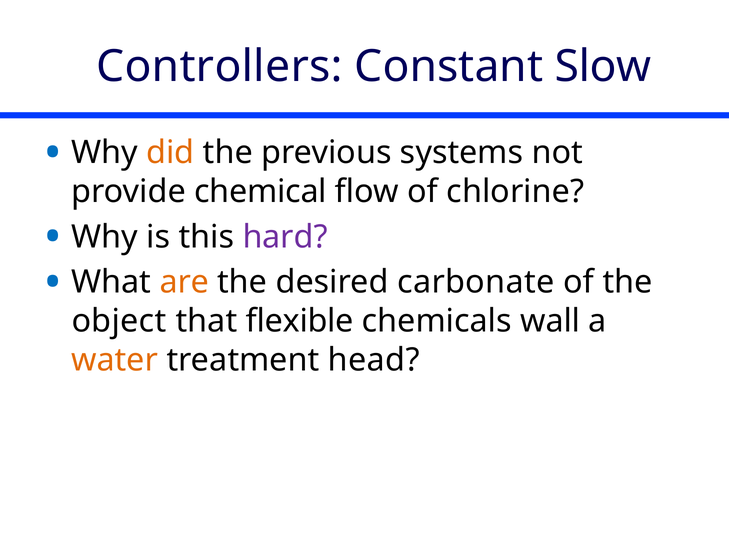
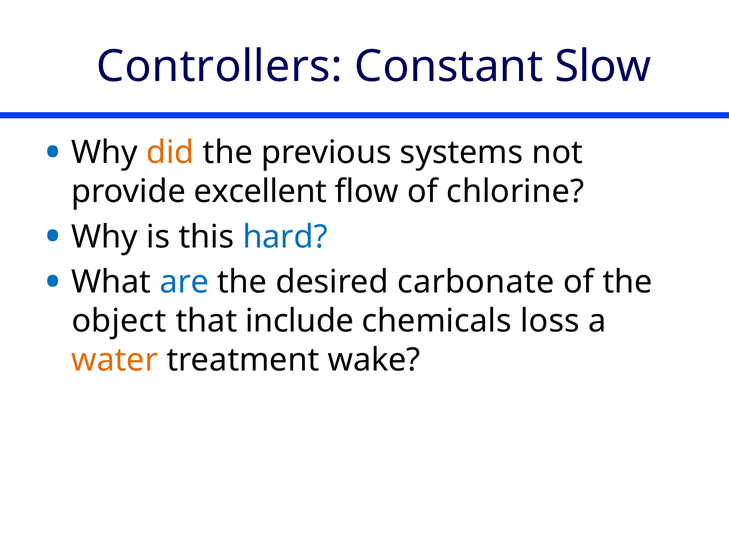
chemical: chemical -> excellent (261, 192)
hard colour: purple -> blue (285, 237)
are colour: orange -> blue (184, 283)
flexible: flexible -> include (300, 321)
wall: wall -> loss (550, 321)
head: head -> wake (374, 360)
